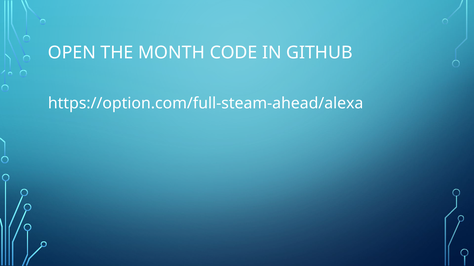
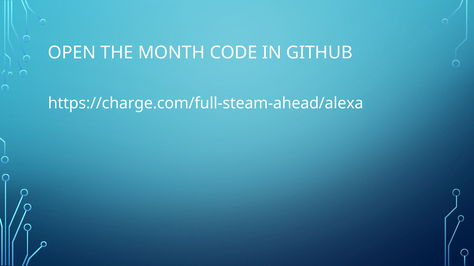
https://option.com/full-steam-ahead/alexa: https://option.com/full-steam-ahead/alexa -> https://charge.com/full-steam-ahead/alexa (206, 104)
